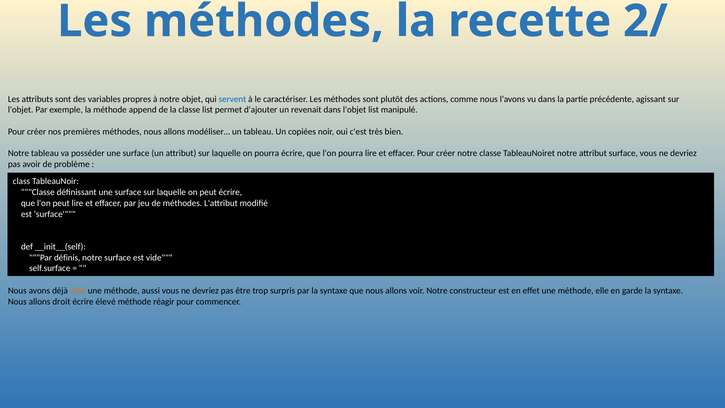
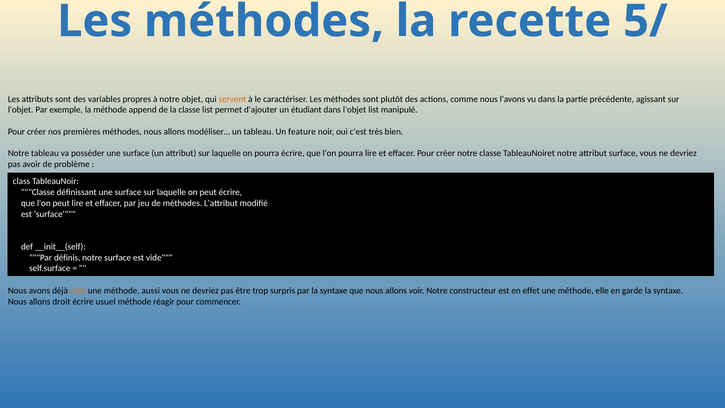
2/: 2/ -> 5/ (645, 21)
servent colour: blue -> orange (232, 99)
revenait: revenait -> étudiant (306, 110)
copiées: copiées -> feature (302, 132)
élevé: élevé -> usuel (106, 302)
